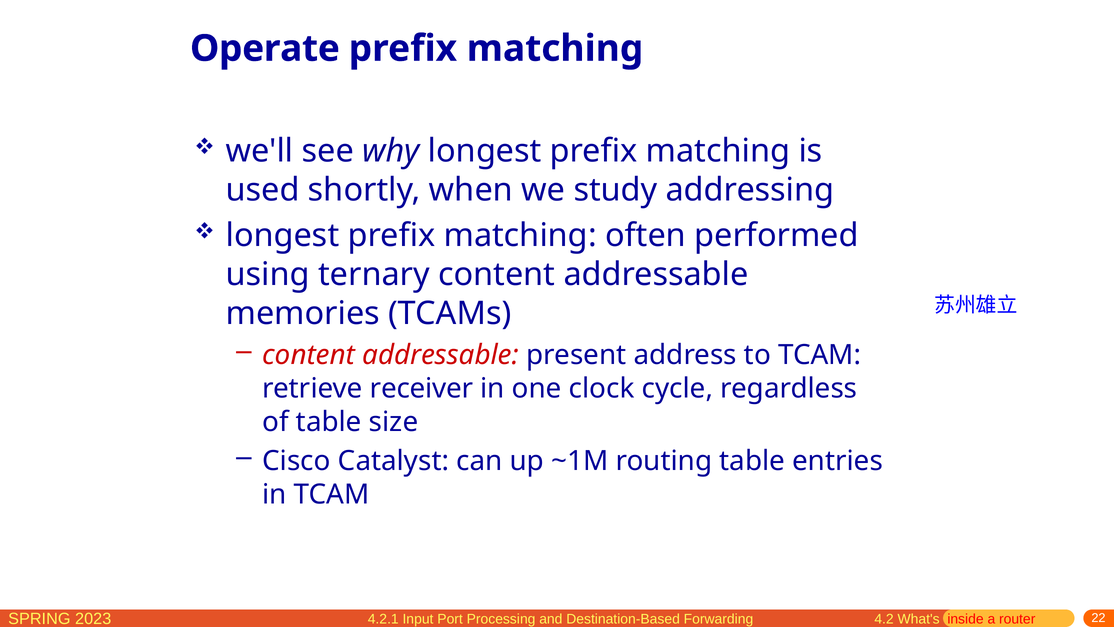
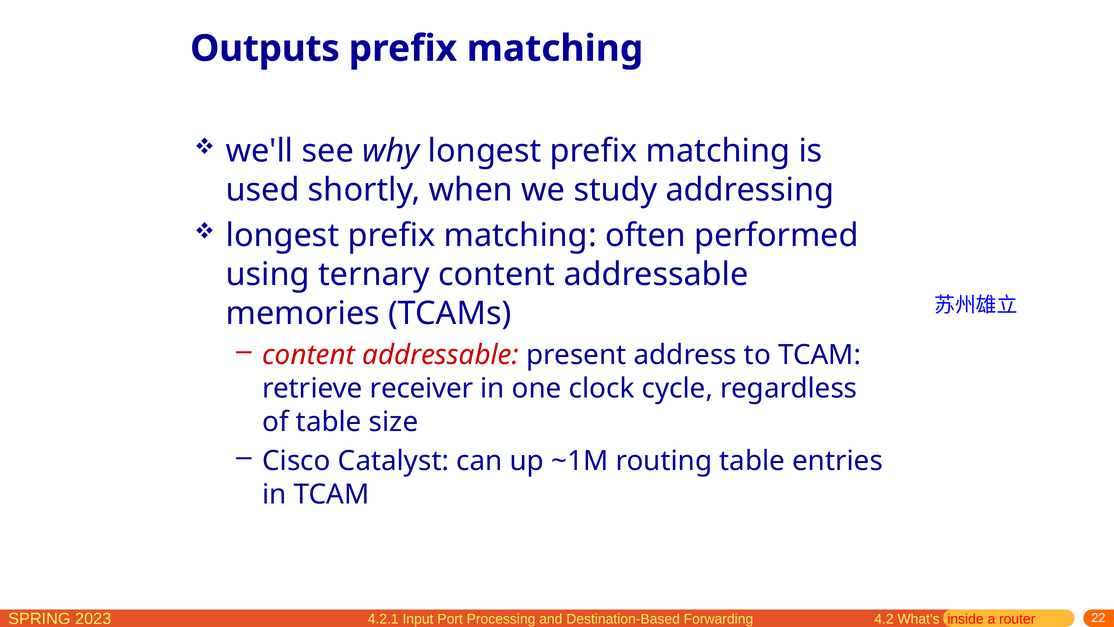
Operate: Operate -> Outputs (265, 49)
